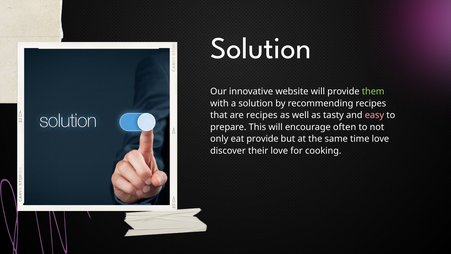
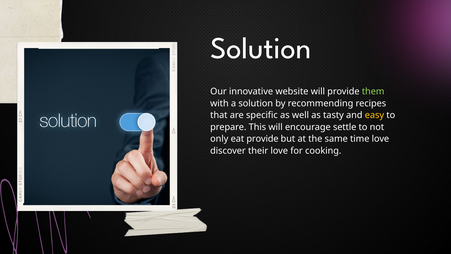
are recipes: recipes -> specific (262, 115)
easy colour: pink -> yellow (374, 115)
often: often -> settle (345, 127)
